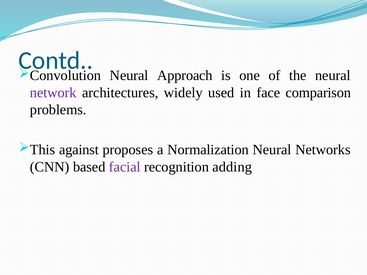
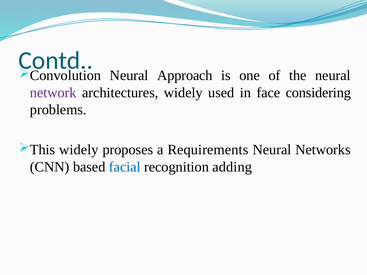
comparison: comparison -> considering (318, 93)
against: against -> widely (79, 150)
Normalization: Normalization -> Requirements (208, 150)
facial colour: purple -> blue (125, 167)
